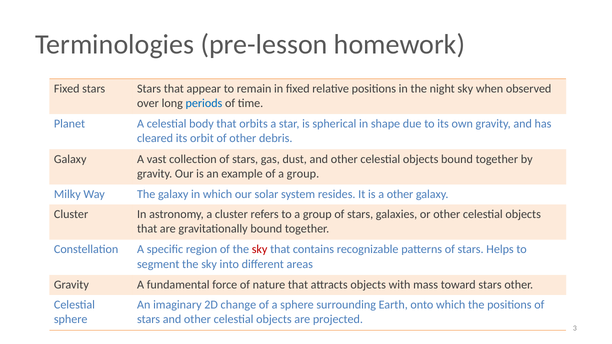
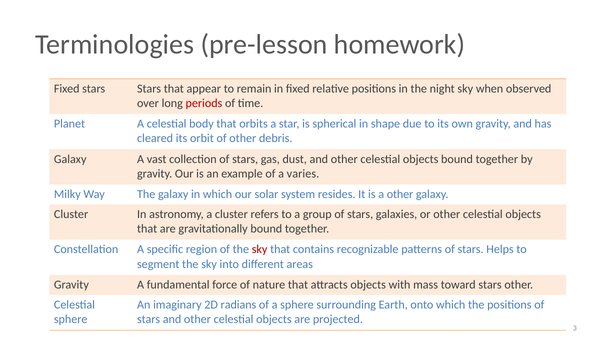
periods colour: blue -> red (204, 103)
of a group: group -> varies (303, 174)
change: change -> radians (238, 305)
